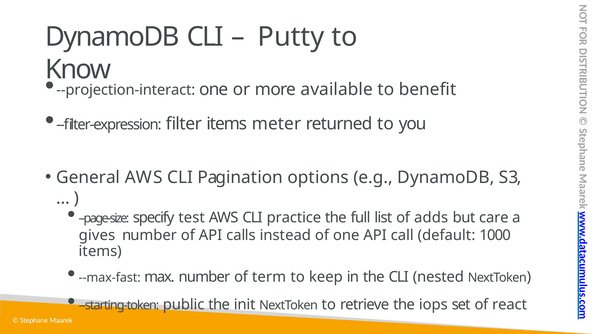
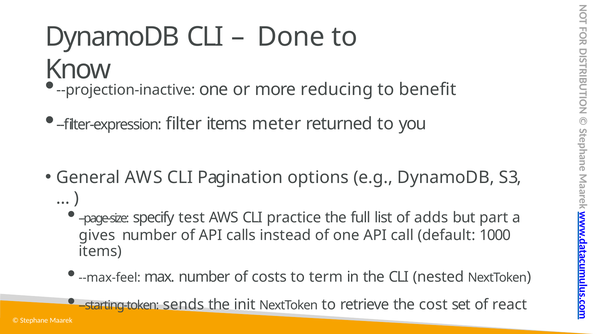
Putty: Putty -> Done (291, 37)
--projection-interact: --projection-interact -> --projection-inactive (126, 90)
available: available -> reducing (337, 89)
care: care -> part (494, 217)
--max-fast: --max-fast -> --max-feel (110, 277)
term: term -> costs (269, 277)
keep: keep -> term (326, 277)
public: public -> sends (183, 304)
iops: iops -> cost (433, 304)
